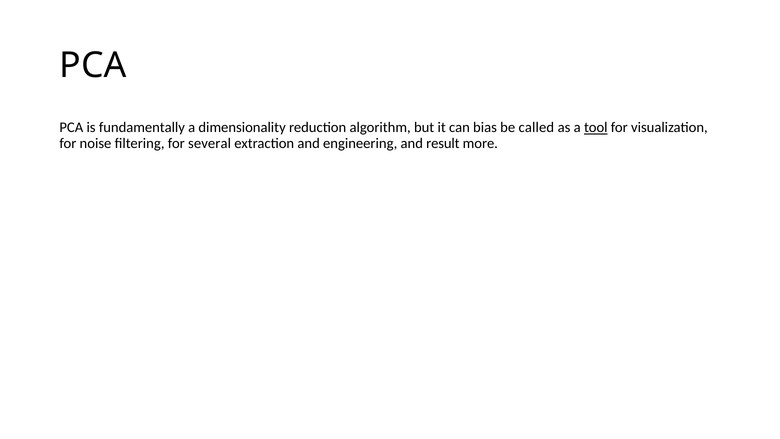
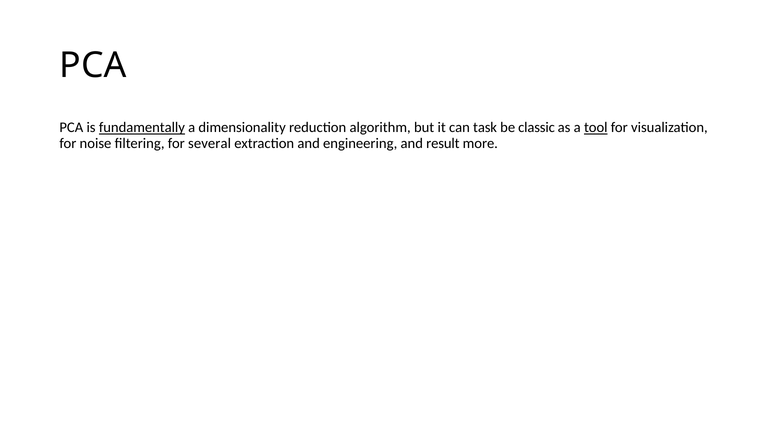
fundamentally underline: none -> present (142, 128)
bias: bias -> task (485, 128)
called: called -> classic (537, 128)
